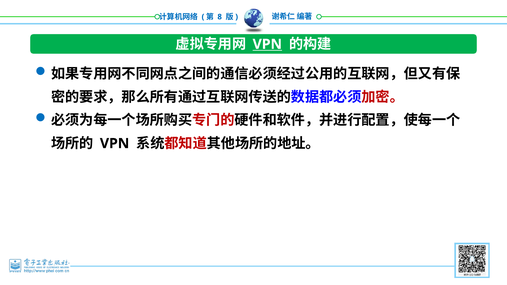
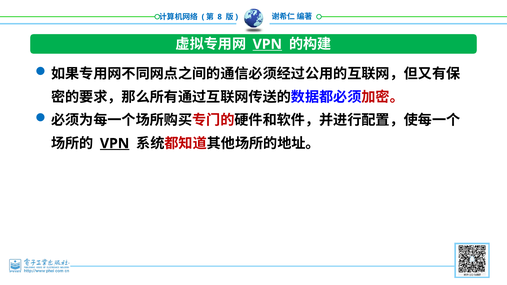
VPN underline: none -> present (115, 144)
